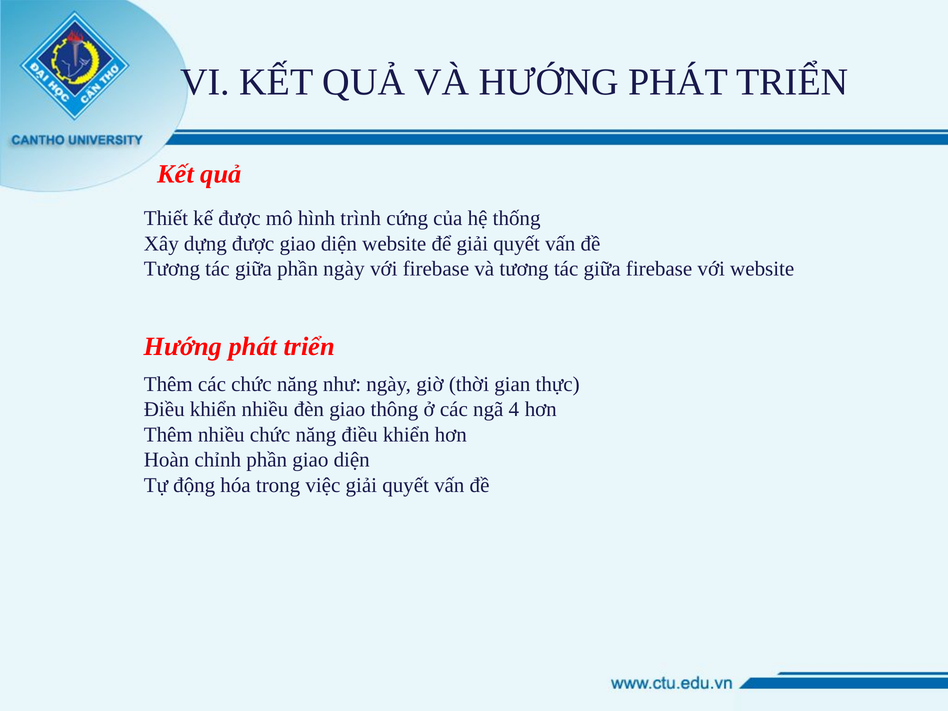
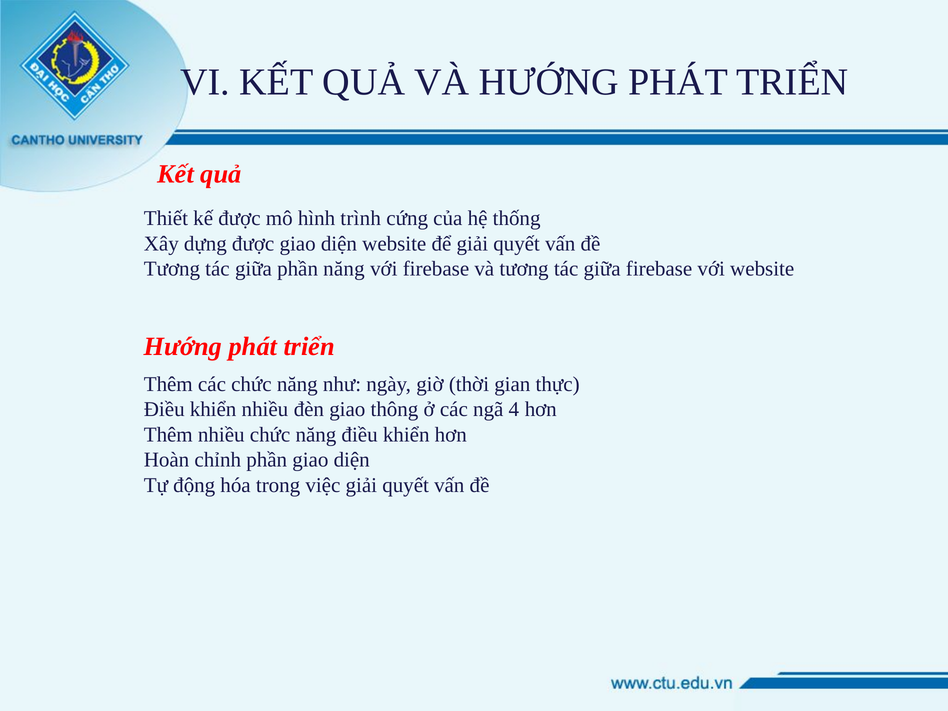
phần ngày: ngày -> năng (344, 269)
